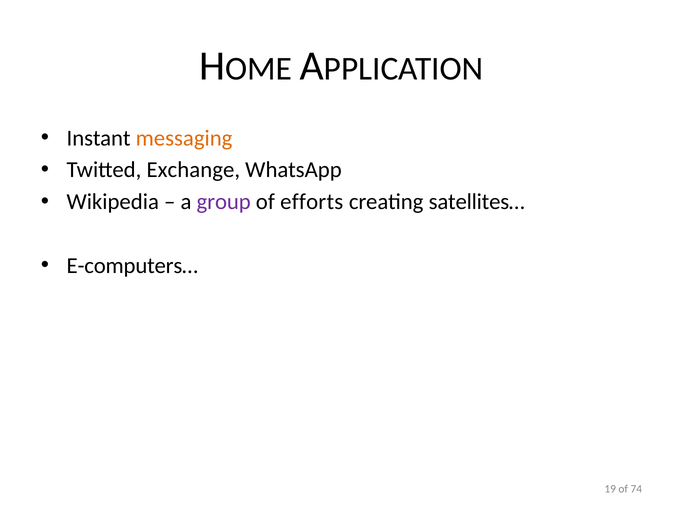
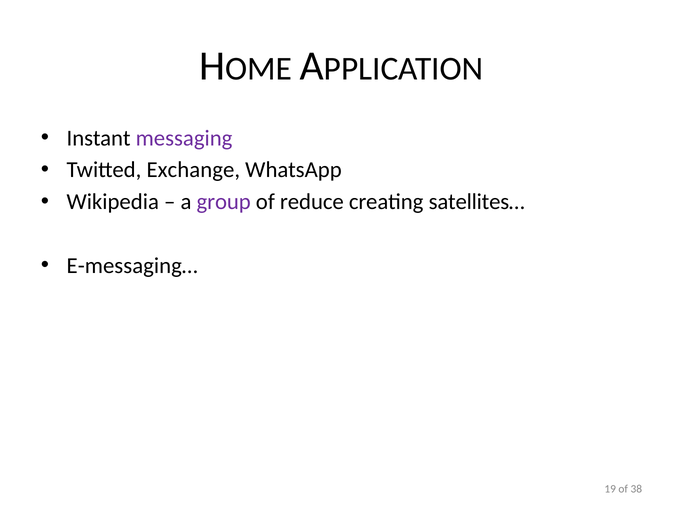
messaging colour: orange -> purple (184, 138)
efforts: efforts -> reduce (312, 202)
E-computers…: E-computers… -> E-messaging… (132, 266)
74: 74 -> 38 (636, 489)
